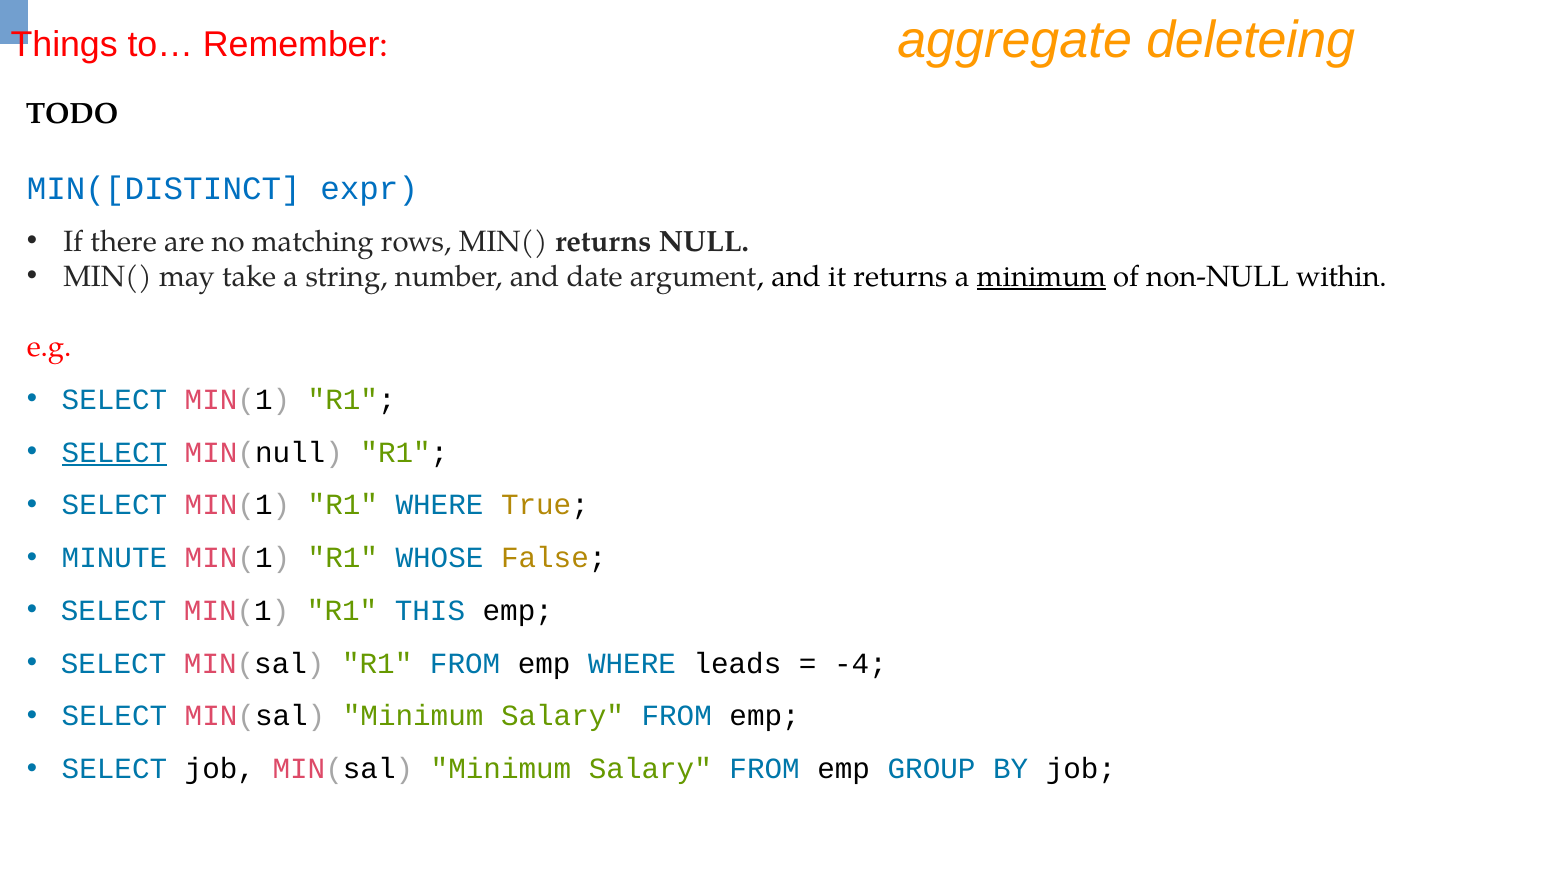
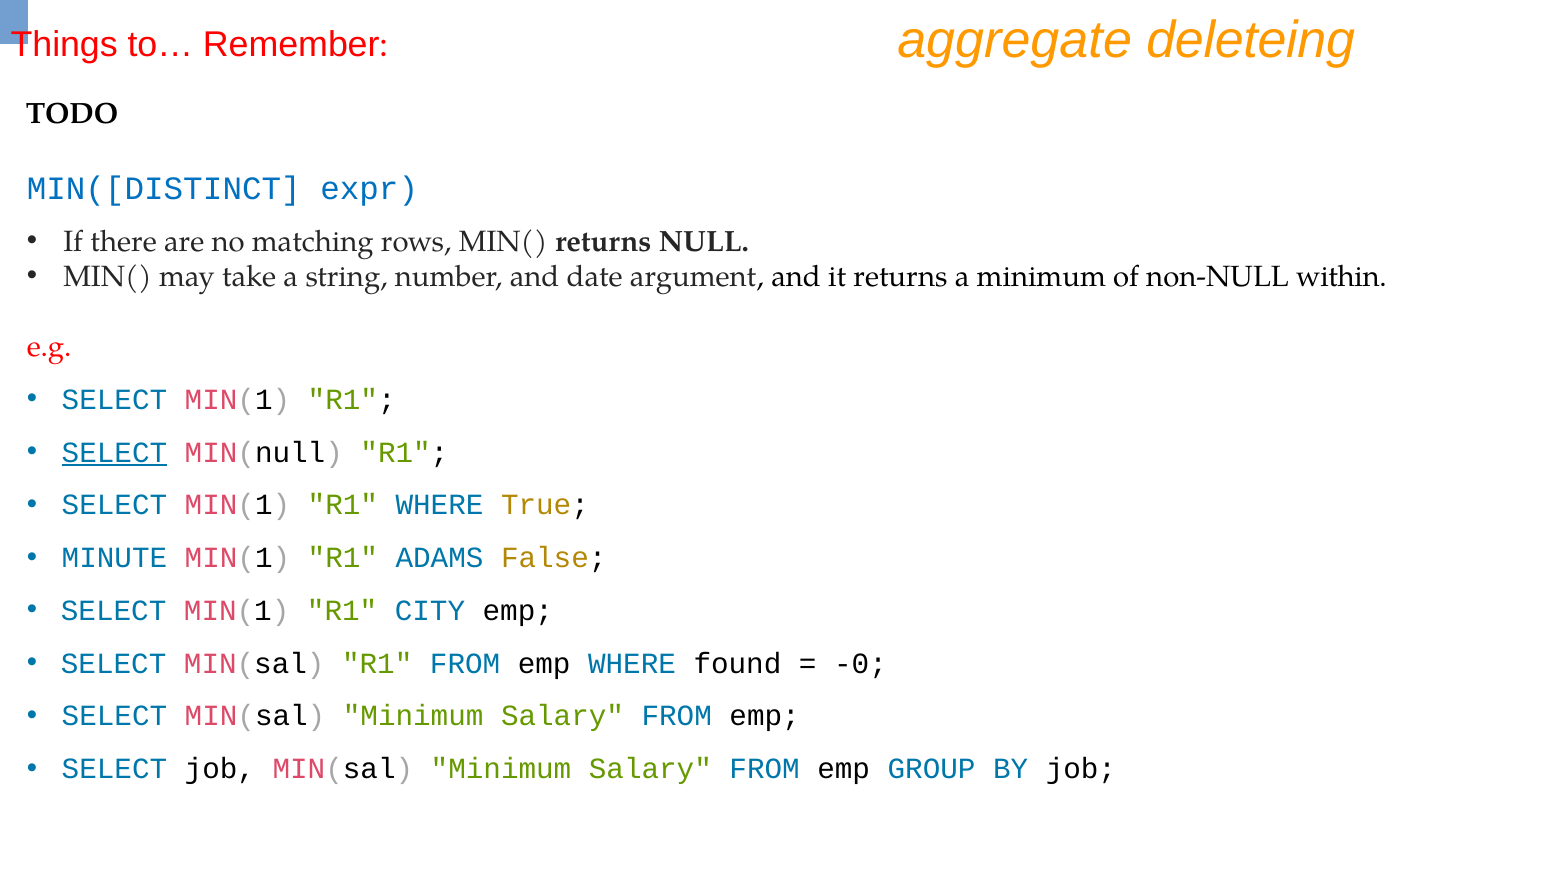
minimum underline: present -> none (1041, 277)
WHOSE: WHOSE -> ADAMS (440, 558)
THIS: THIS -> CITY (430, 610)
leads: leads -> found (737, 663)
-4: -4 -> -0 (860, 663)
